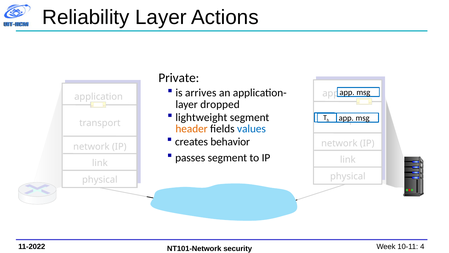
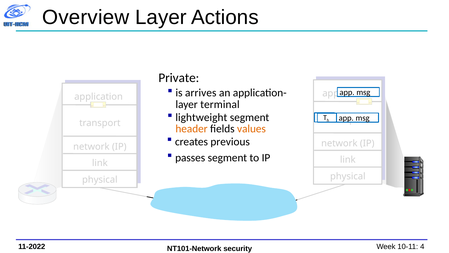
Reliability: Reliability -> Overview (86, 17)
dropped: dropped -> terminal (220, 104)
values colour: blue -> orange (251, 129)
behavior: behavior -> previous (230, 141)
